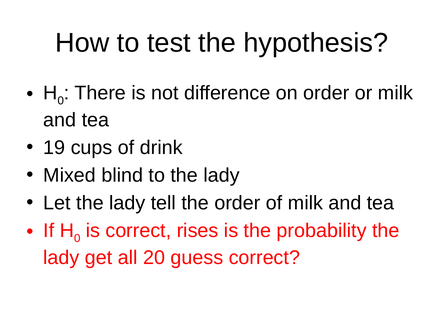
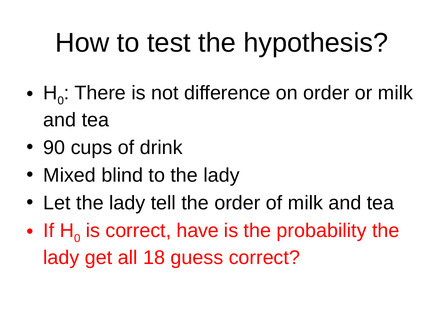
19: 19 -> 90 (54, 148)
rises: rises -> have (198, 231)
20: 20 -> 18 (154, 258)
